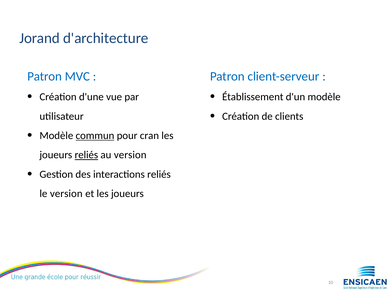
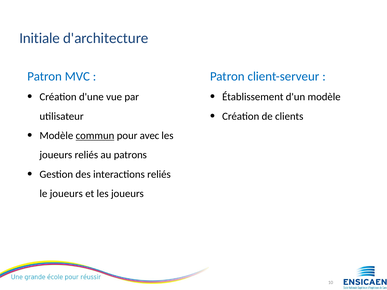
Jorand: Jorand -> Initiale (40, 38)
cran: cran -> avec (149, 136)
reliés underline: present -> none (86, 155)
au version: version -> patrons (130, 155)
le version: version -> joueurs (66, 194)
